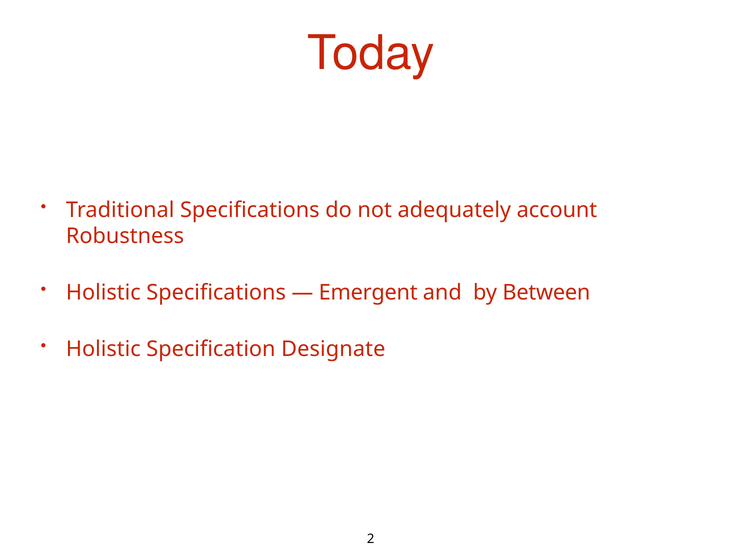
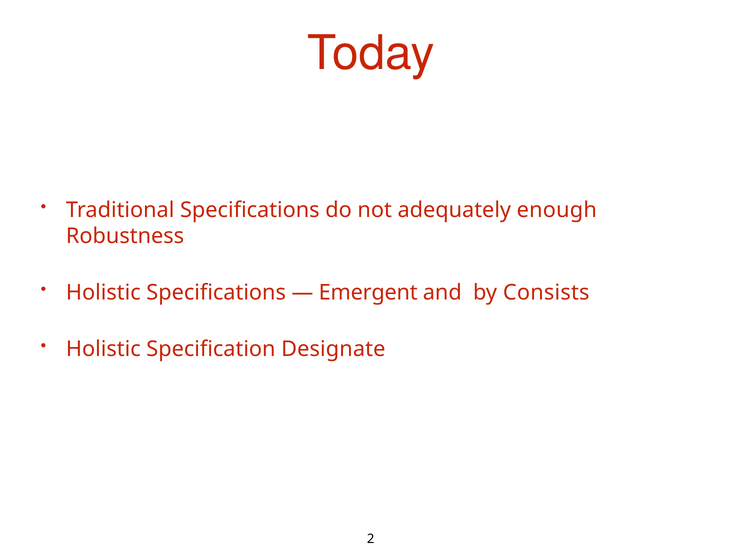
account: account -> enough (557, 210)
Between: Between -> Consists (546, 293)
